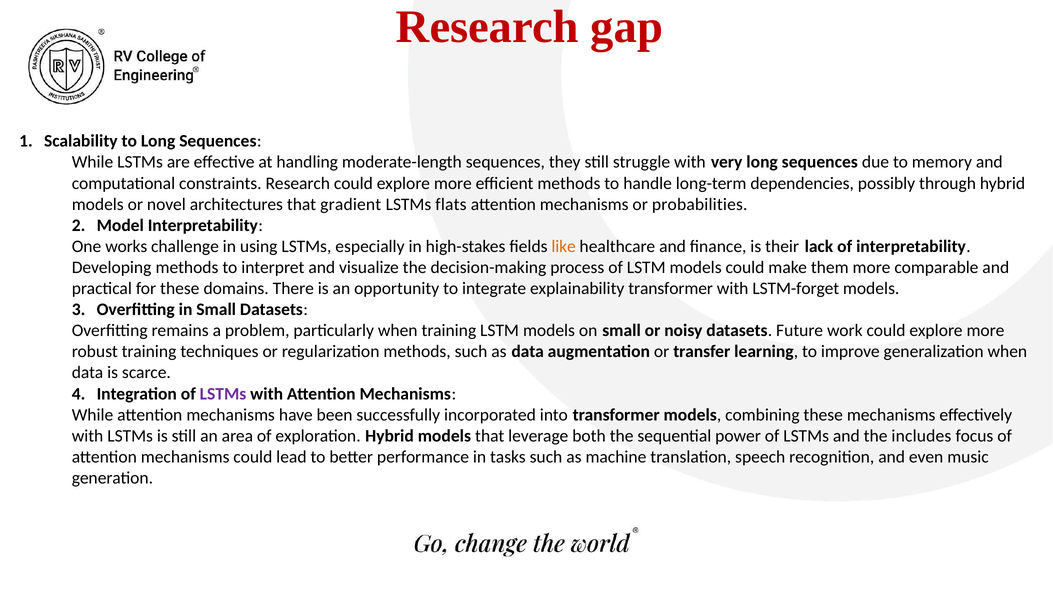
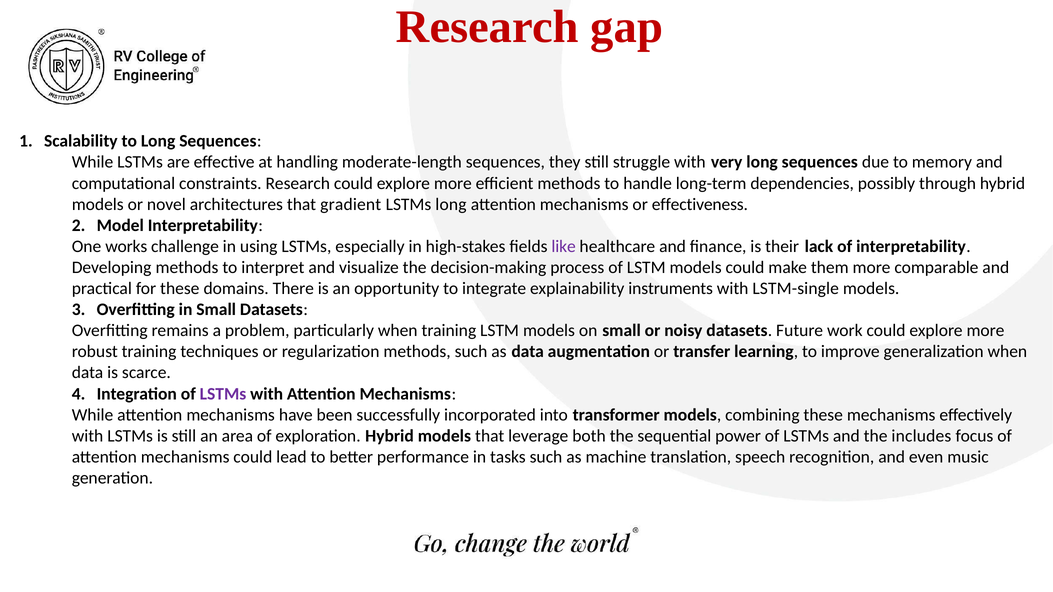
LSTMs flats: flats -> long (451, 204)
probabilities: probabilities -> effectiveness (700, 204)
like colour: orange -> purple (564, 247)
explainability transformer: transformer -> instruments (671, 289)
LSTM-forget: LSTM-forget -> LSTM-single (796, 289)
